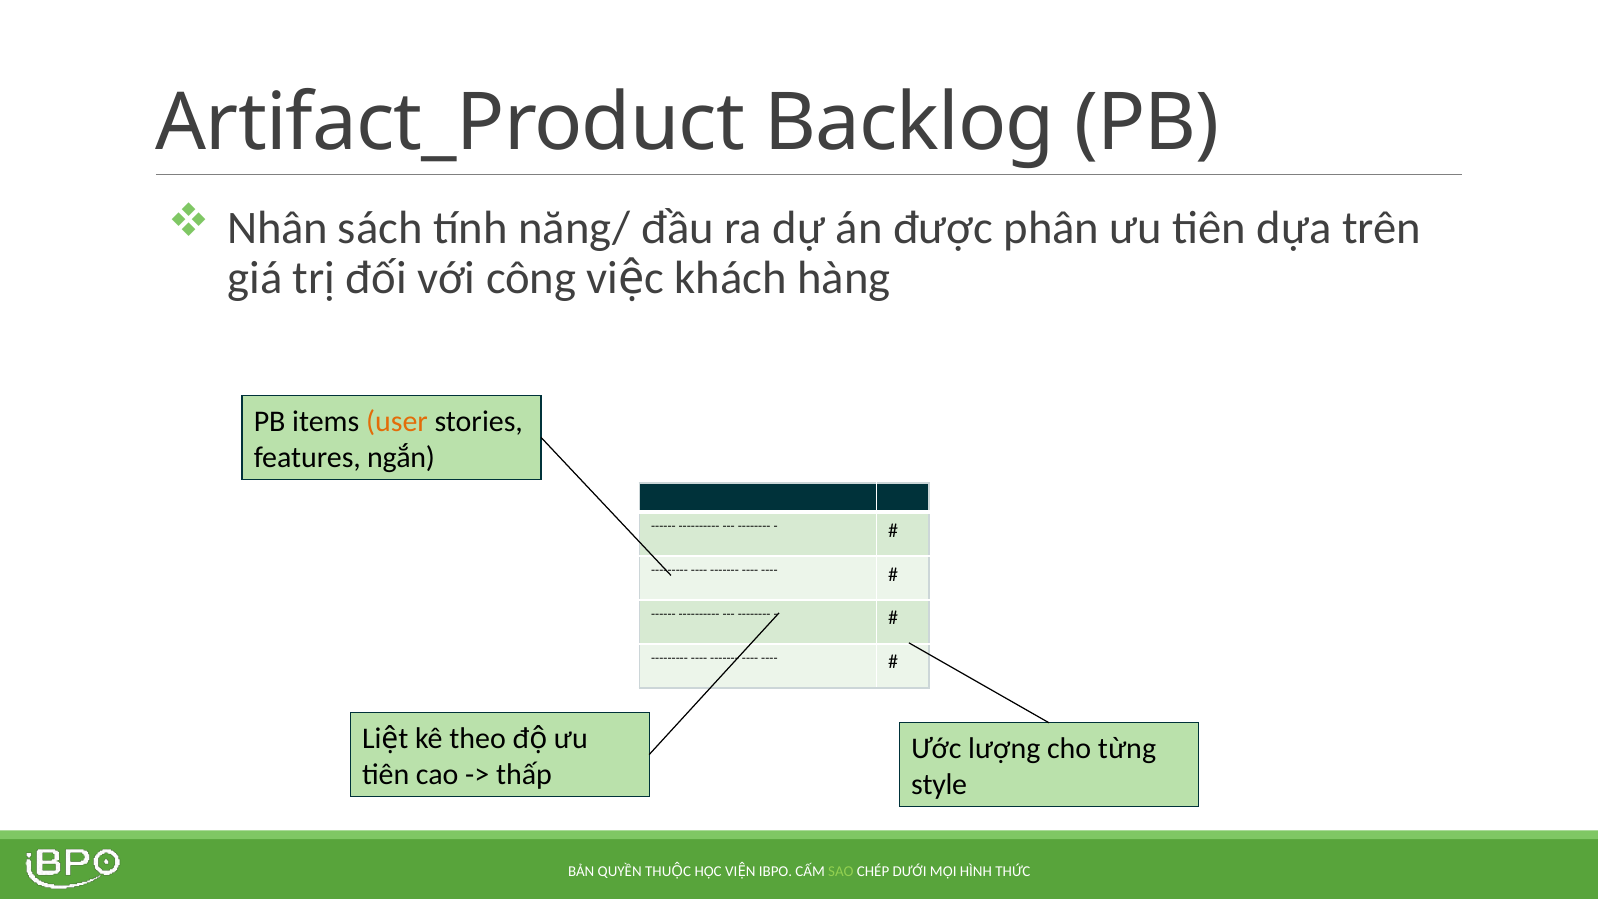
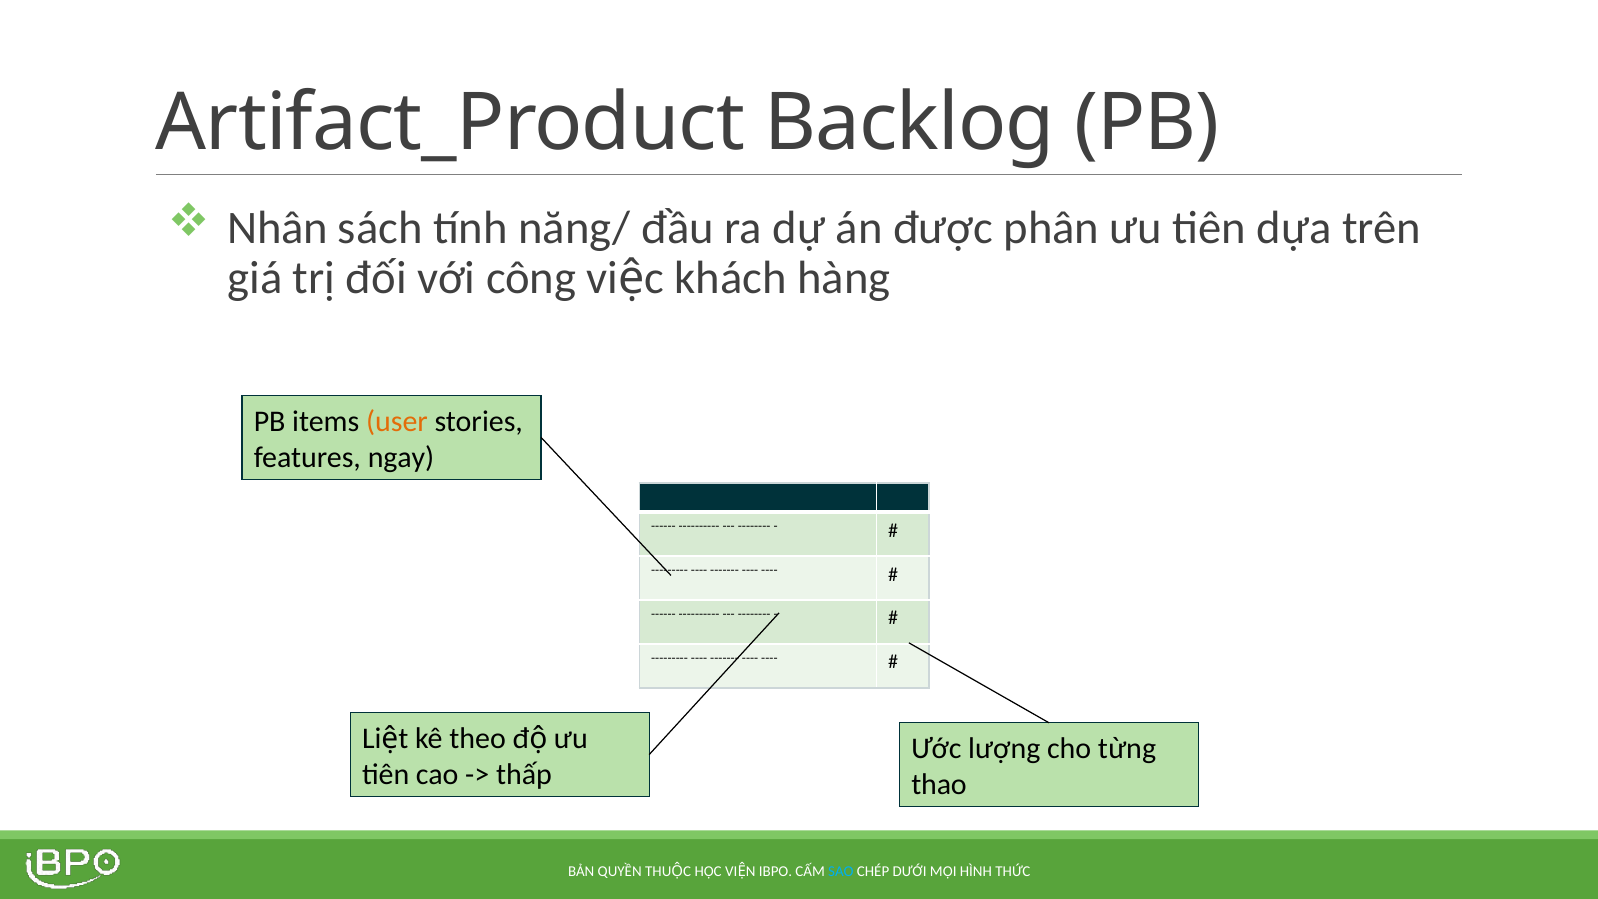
ngắn: ngắn -> ngay (401, 457)
style: style -> thao (939, 785)
SAO colour: light green -> light blue (841, 872)
